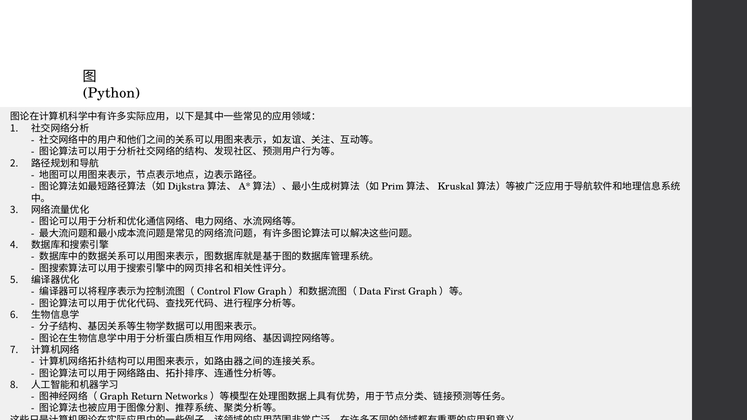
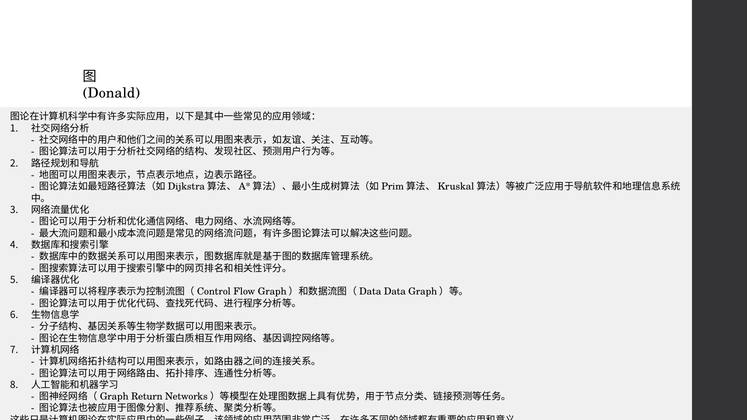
Python: Python -> Donald (111, 93)
First: First -> Data (395, 292)
